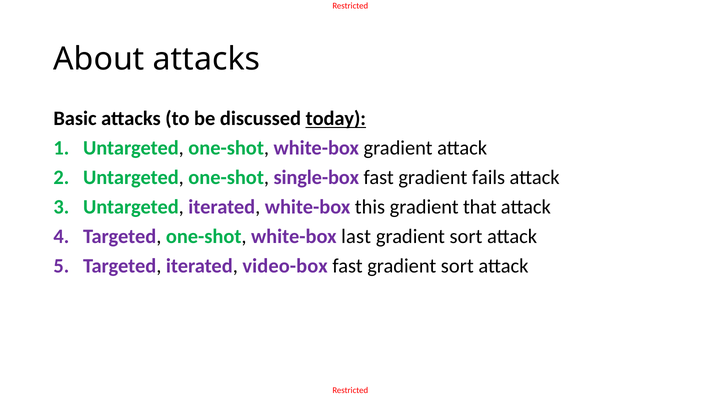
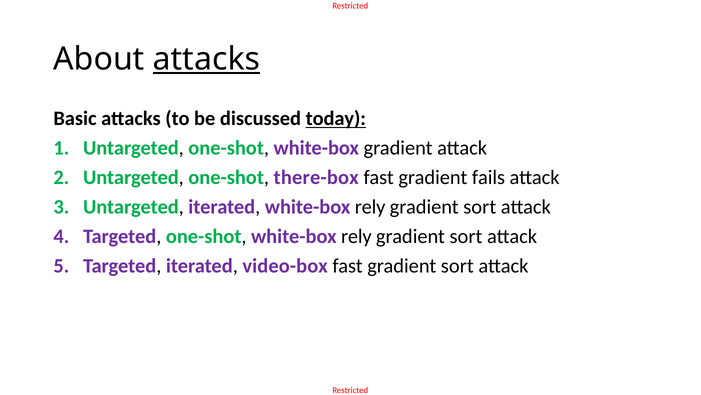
attacks underline: none -> present (206, 59)
single-box: single-box -> there-box (316, 177)
iterated white-box this: this -> rely (370, 207)
that: that -> sort (480, 207)
one-shot white-box last: last -> rely (356, 236)
